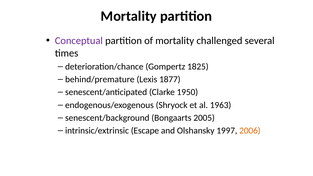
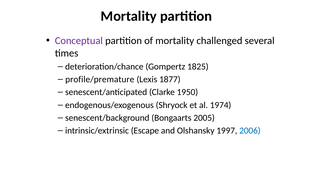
behind/premature: behind/premature -> profile/premature (100, 79)
1963: 1963 -> 1974 (221, 105)
2006 colour: orange -> blue (250, 131)
